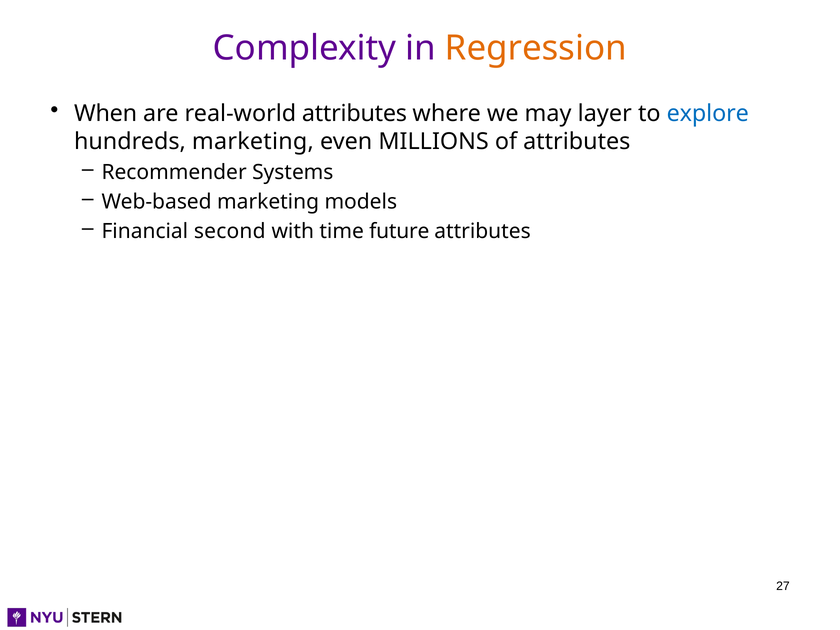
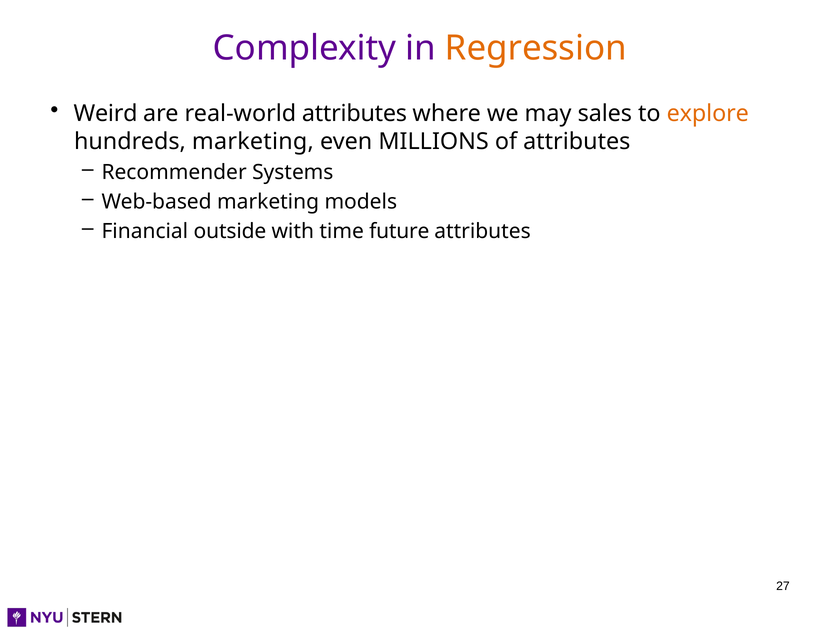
When: When -> Weird (106, 114)
layer: layer -> sales (605, 114)
explore colour: blue -> orange (708, 114)
second: second -> outside (230, 231)
